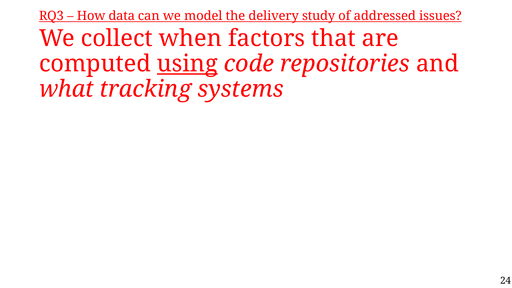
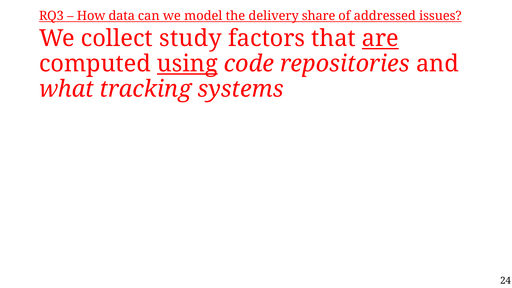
study: study -> share (319, 16)
when: when -> study (190, 38)
are underline: none -> present (380, 38)
